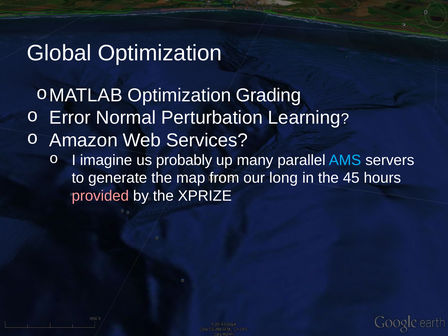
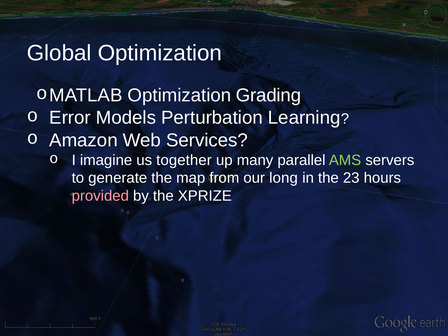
Normal: Normal -> Models (126, 118)
probably: probably -> together (184, 160)
AMS colour: light blue -> light green (345, 160)
45: 45 -> 23 (351, 178)
